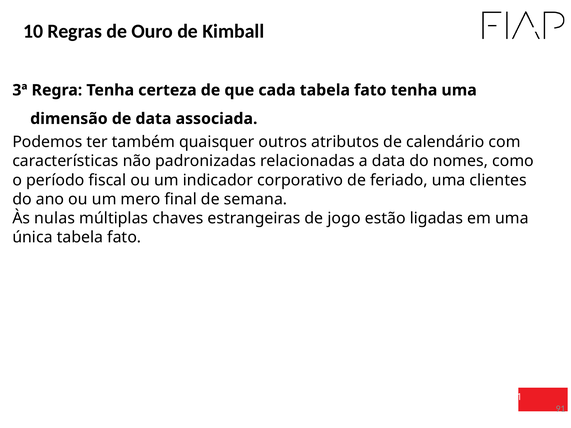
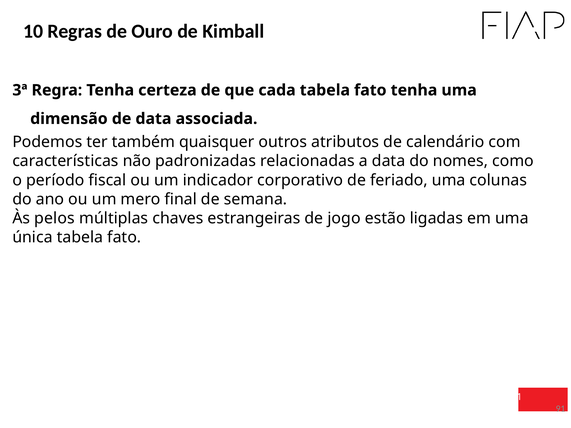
clientes: clientes -> colunas (498, 180)
nulas: nulas -> pelos (55, 218)
